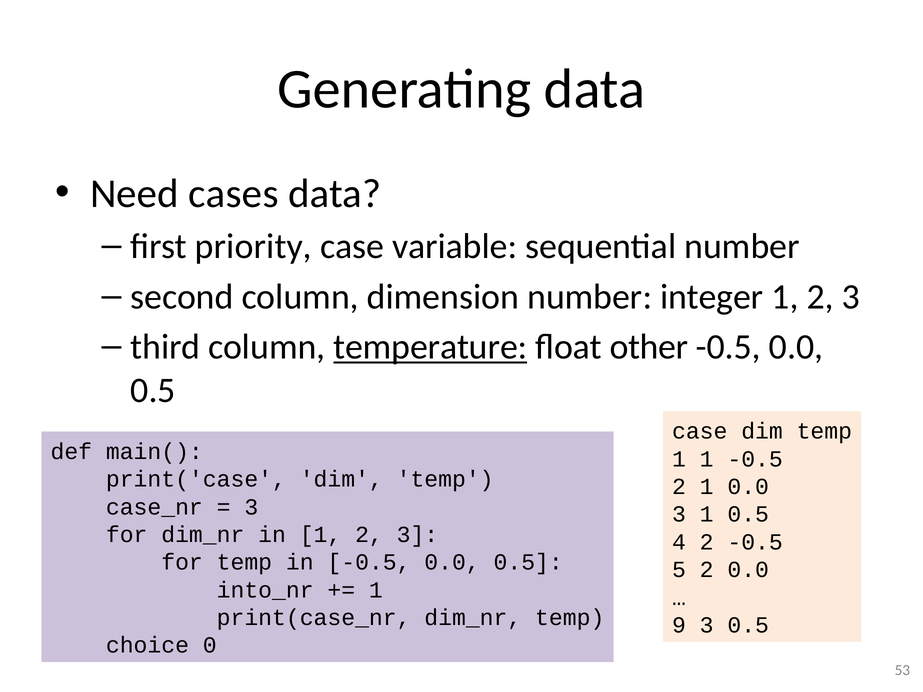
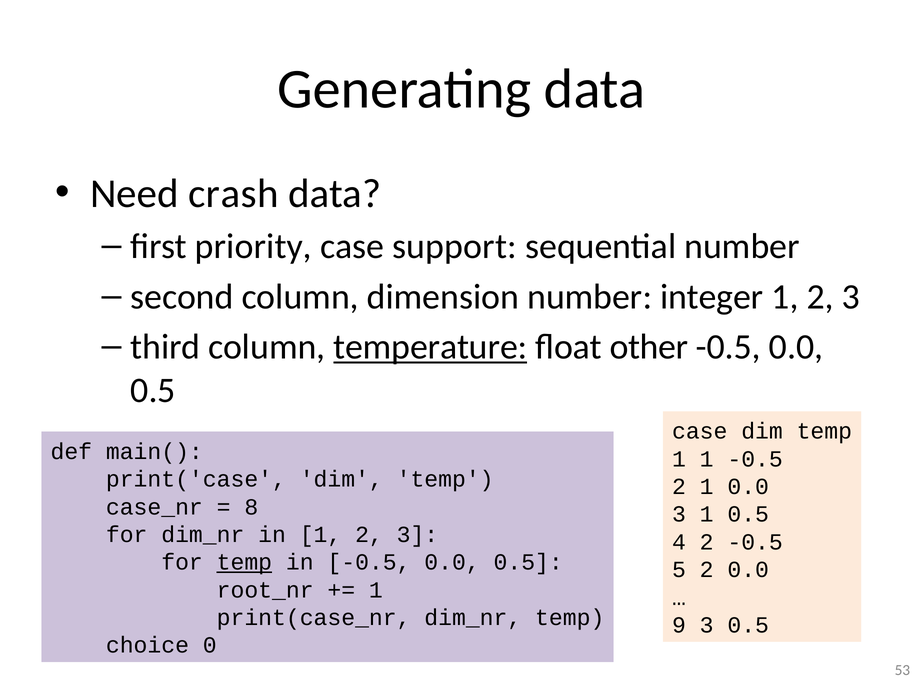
cases: cases -> crash (233, 194)
variable: variable -> support (454, 247)
3: 3 -> 8 (251, 507)
temp underline: none -> present (244, 563)
into_nr: into_nr -> root_nr (265, 590)
